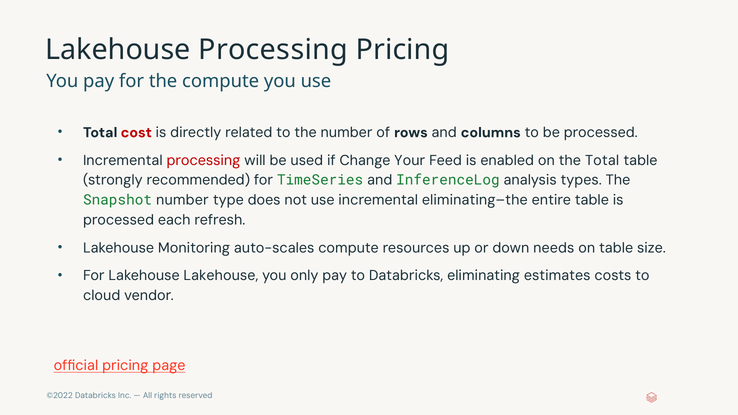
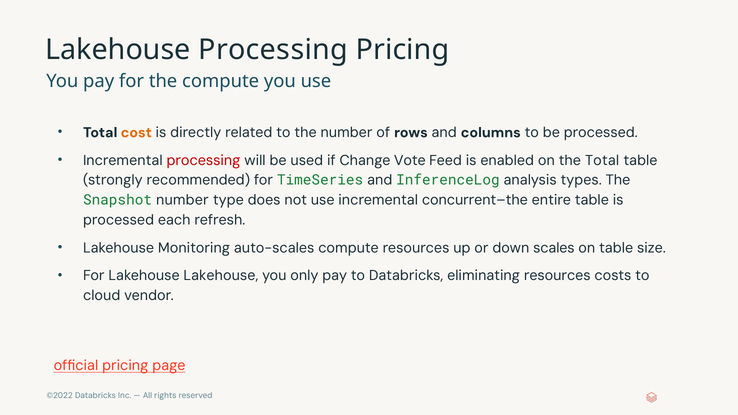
cost colour: red -> orange (136, 133)
Your: Your -> Vote (410, 161)
eliminating–the: eliminating–the -> concurrent–the (475, 200)
needs: needs -> scales (554, 248)
eliminating estimates: estimates -> resources (557, 276)
